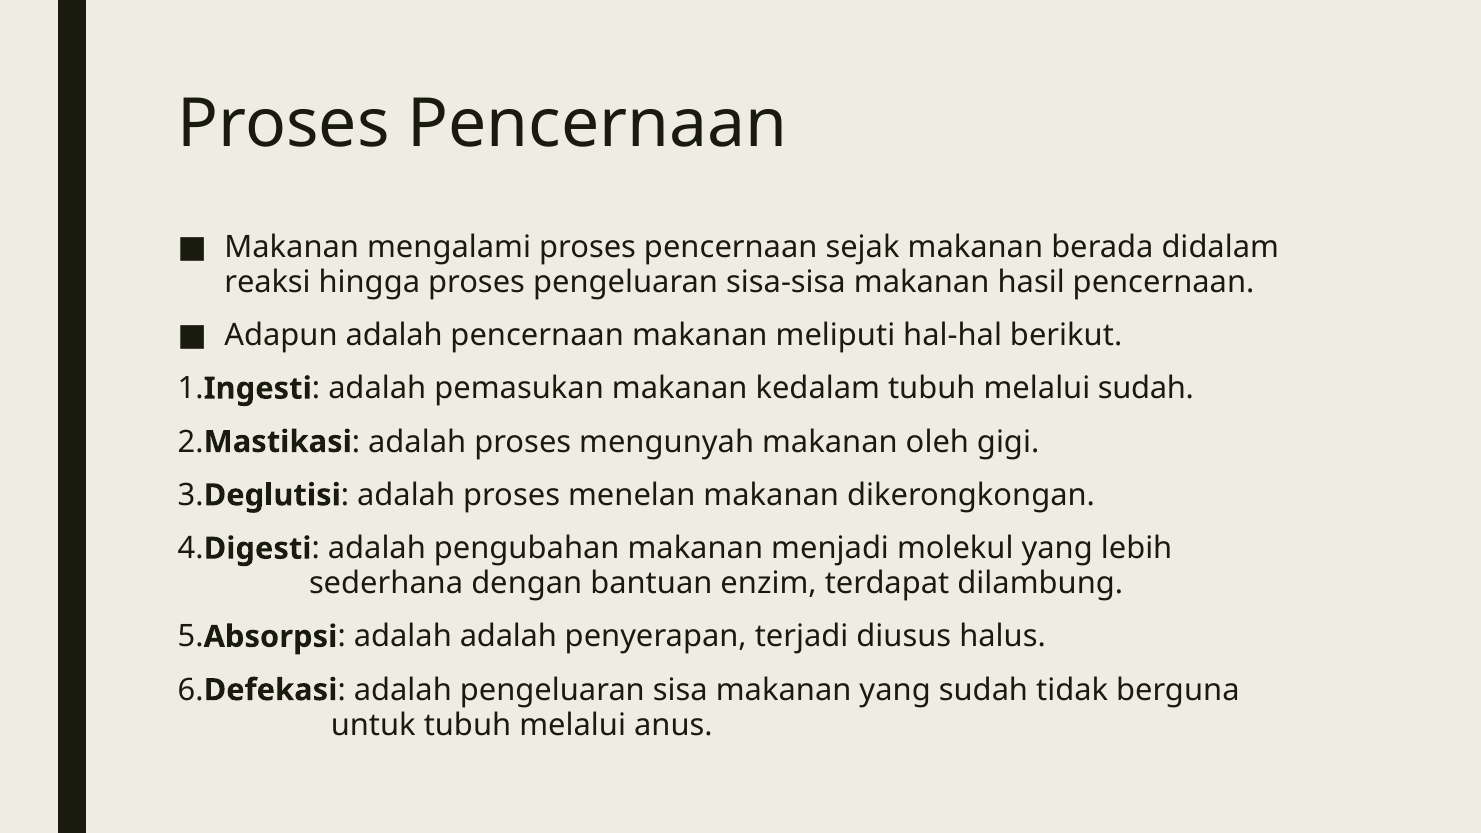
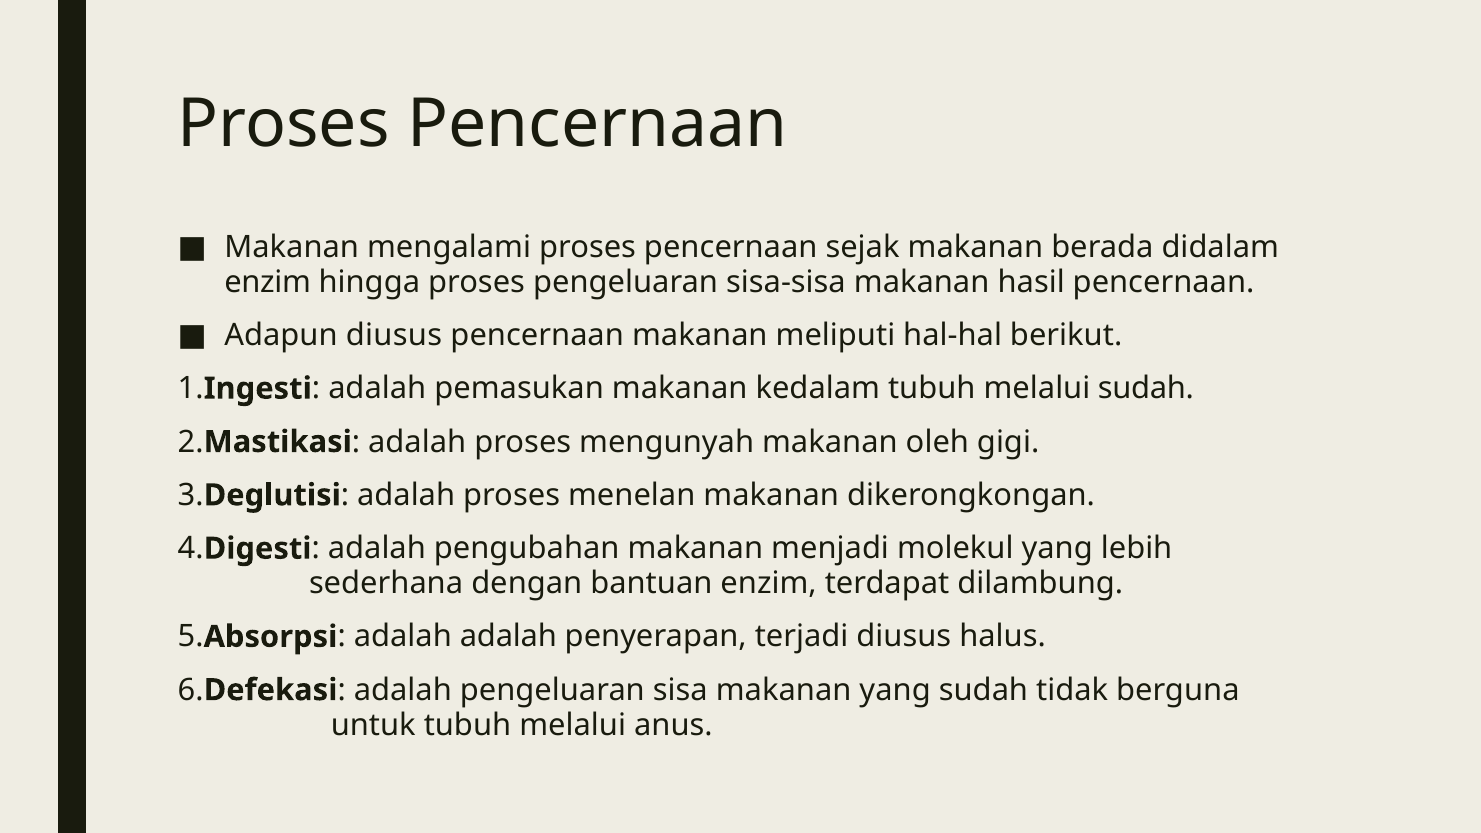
reaksi: reaksi -> enzim (268, 282)
Adapun adalah: adalah -> diusus (394, 335)
